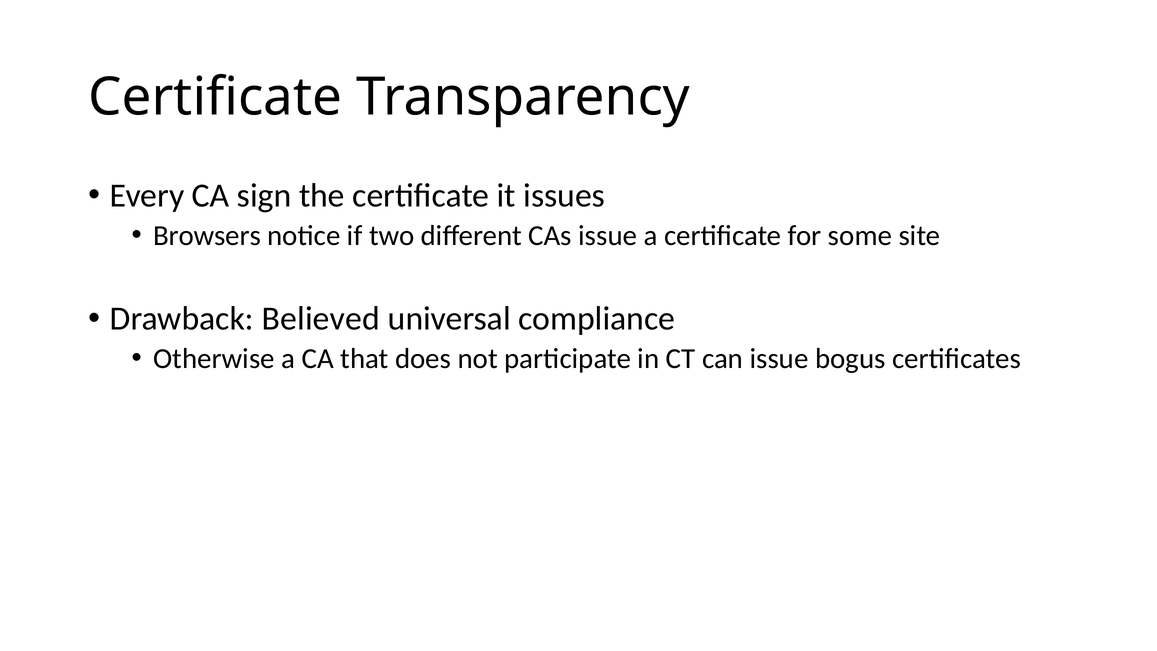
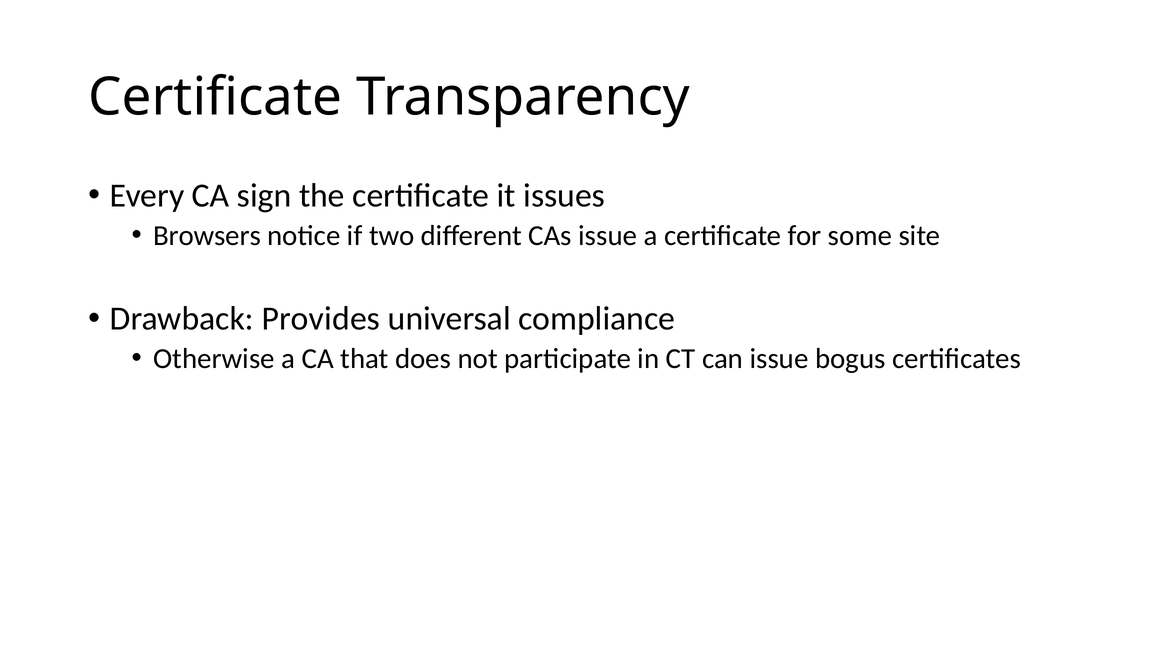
Believed: Believed -> Provides (321, 319)
